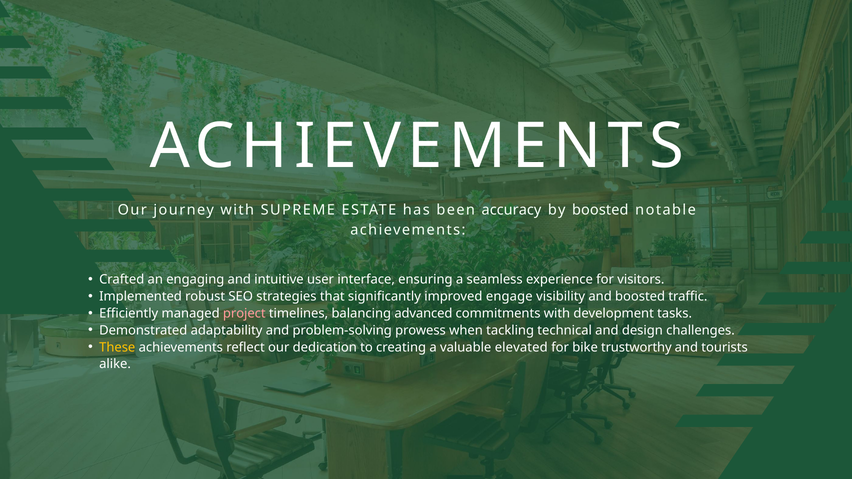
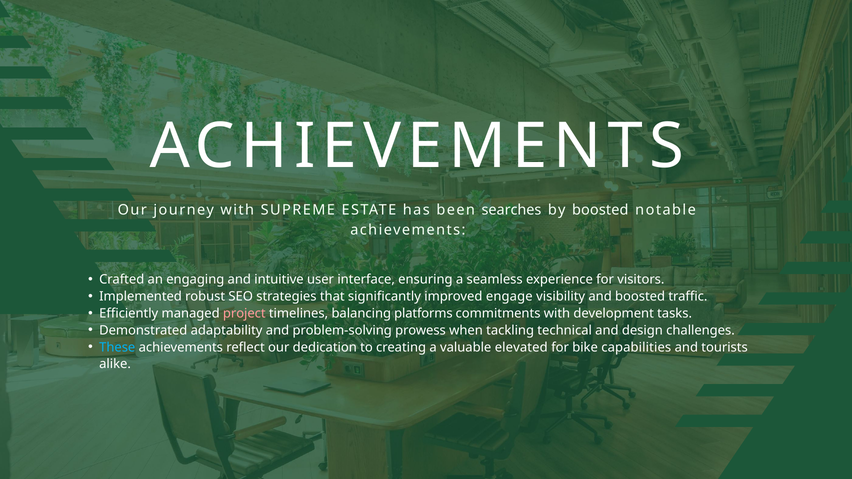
accuracy: accuracy -> searches (511, 210)
advanced: advanced -> platforms (423, 314)
These colour: yellow -> light blue (117, 347)
trustworthy: trustworthy -> capabilities (636, 347)
